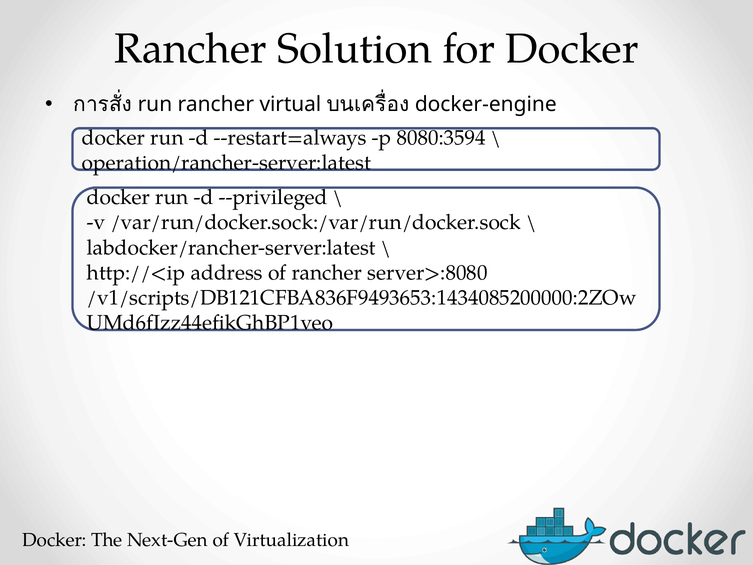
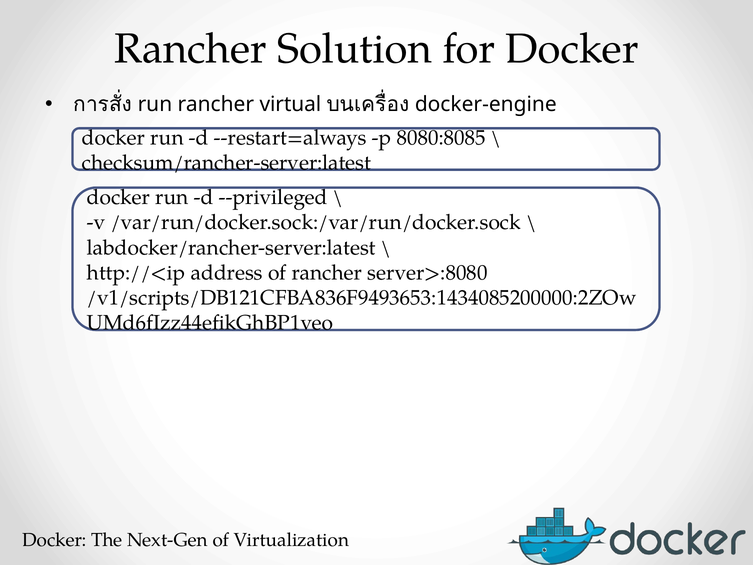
8080:3594: 8080:3594 -> 8080:8085 (441, 138)
operation/rancher-server:latest: operation/rancher-server:latest -> checksum/rancher-server:latest (226, 163)
